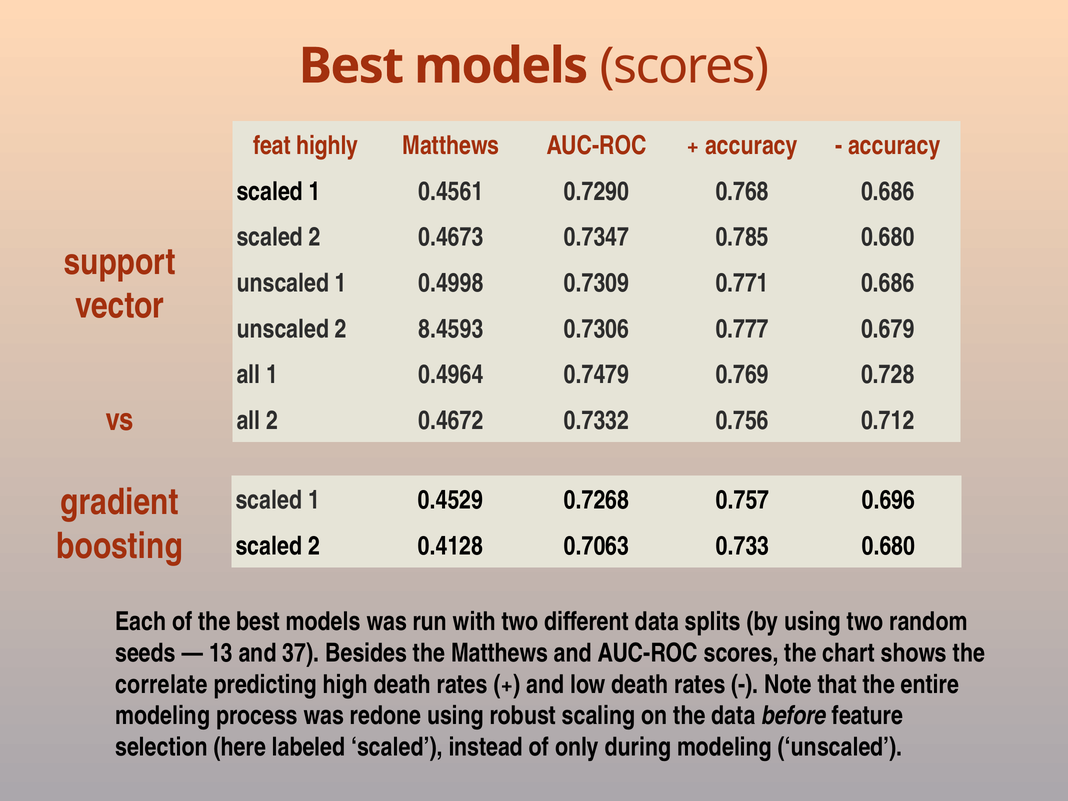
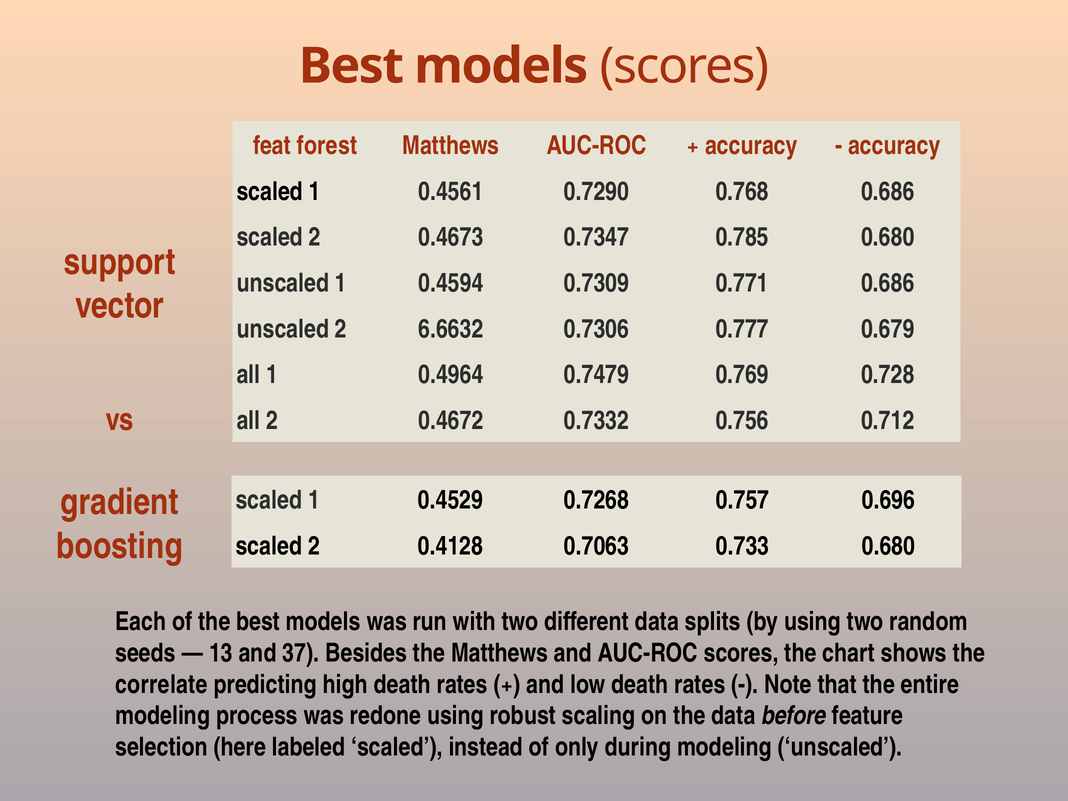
highly: highly -> forest (327, 146)
0.4998: 0.4998 -> 0.4594 (451, 283)
8.4593: 8.4593 -> 6.6632 (451, 329)
